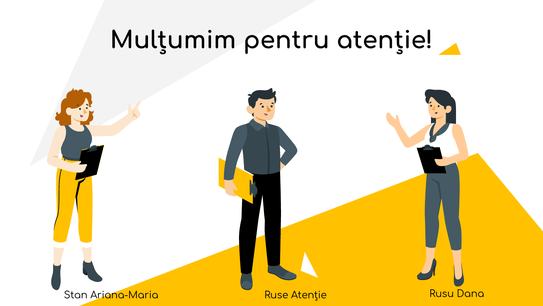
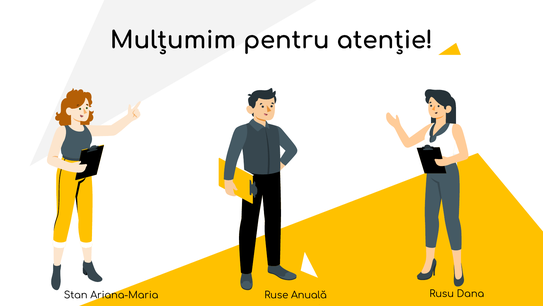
Ruse Atenție: Atenție -> Anuală (309, 295)
